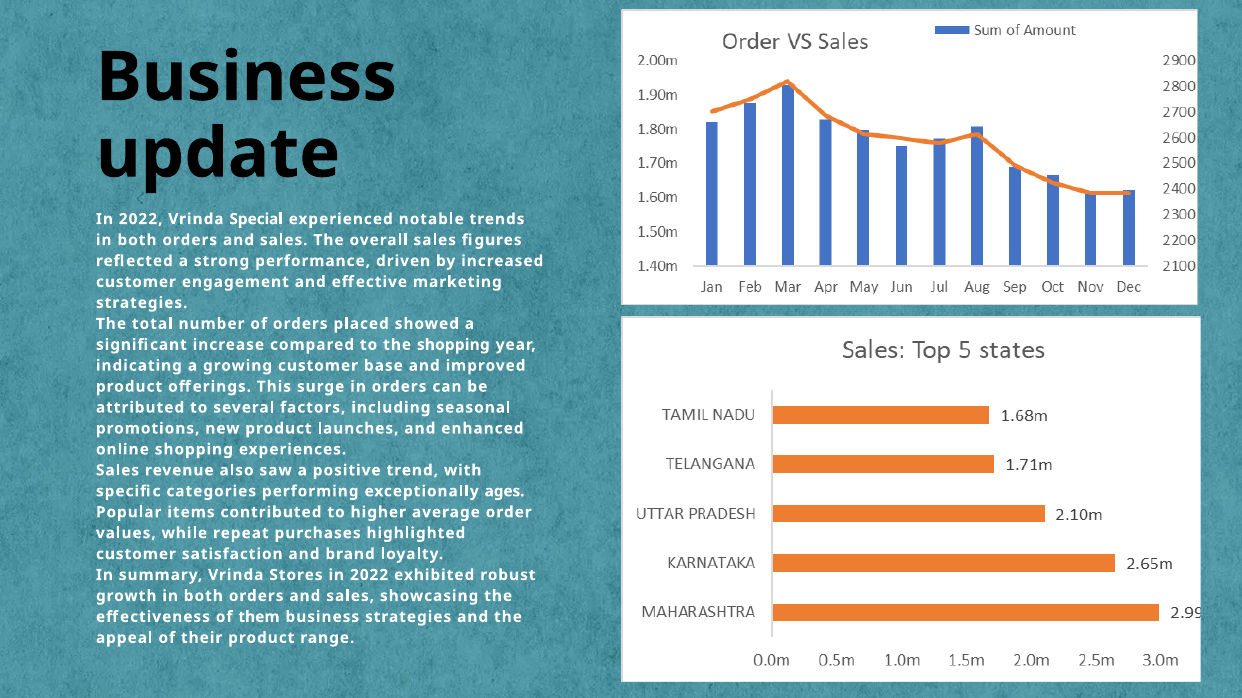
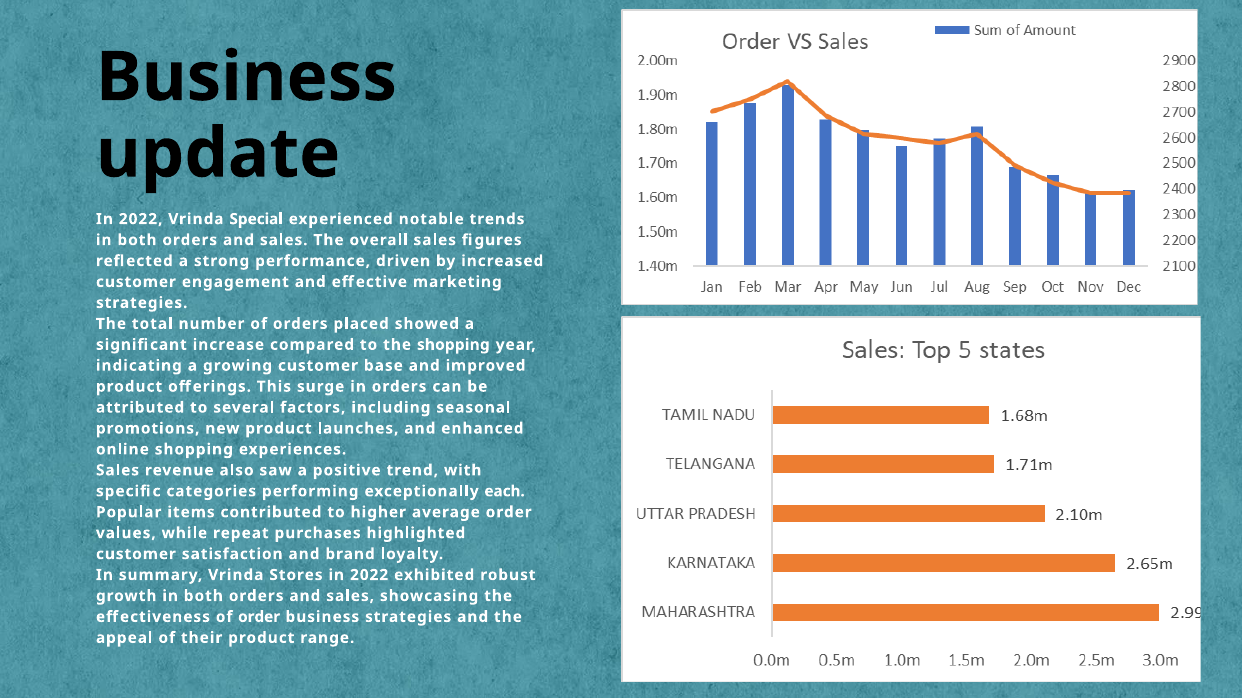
ages: ages -> each (505, 492)
of them: them -> order (259, 617)
